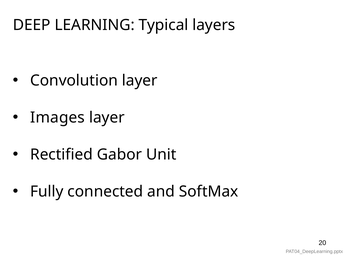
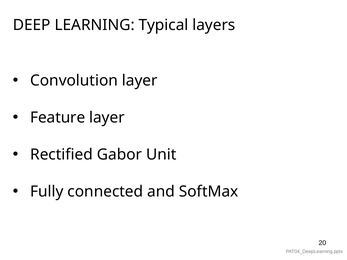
Images: Images -> Feature (58, 118)
